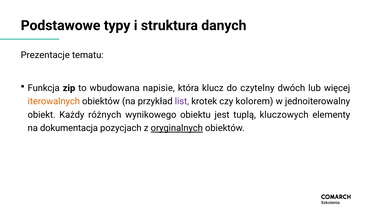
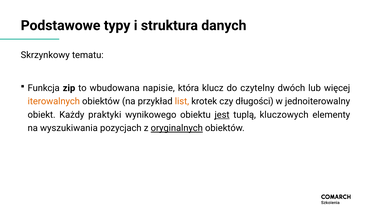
Prezentacje: Prezentacje -> Skrzynkowy (45, 55)
list colour: purple -> orange (182, 101)
kolorem: kolorem -> długości (255, 101)
różnych: różnych -> praktyki (105, 115)
jest underline: none -> present (222, 115)
dokumentacja: dokumentacja -> wyszukiwania (69, 128)
